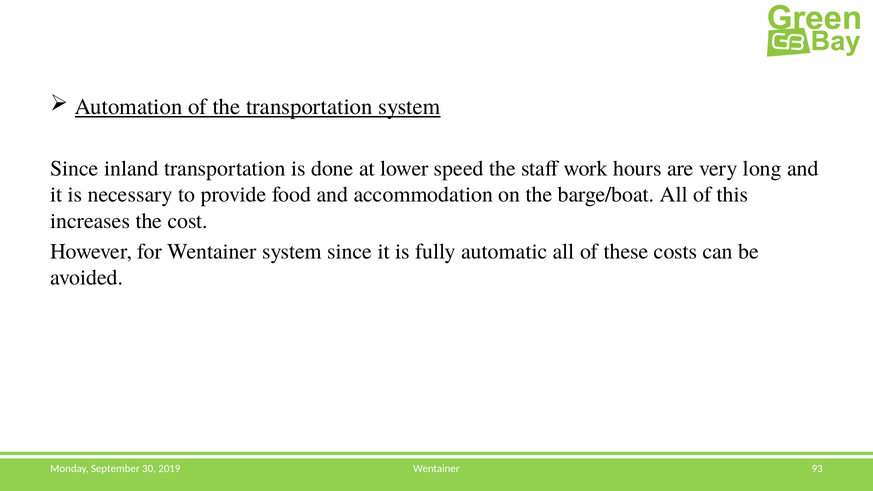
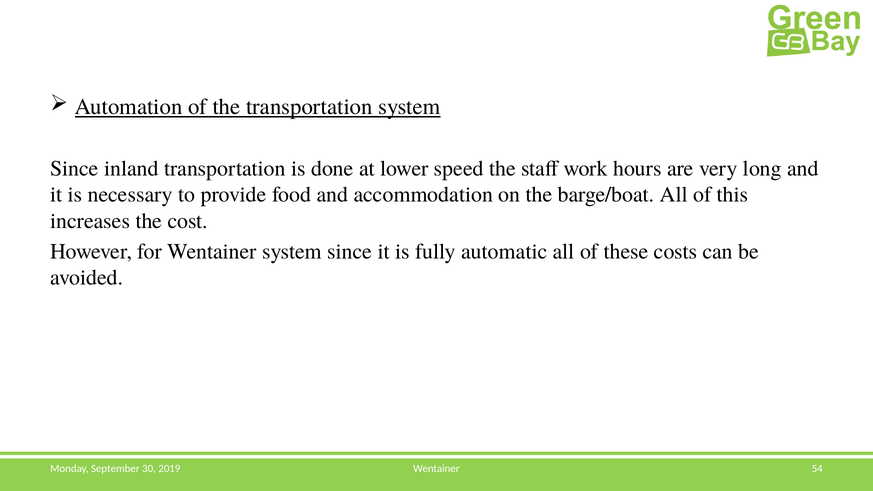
93: 93 -> 54 (817, 469)
